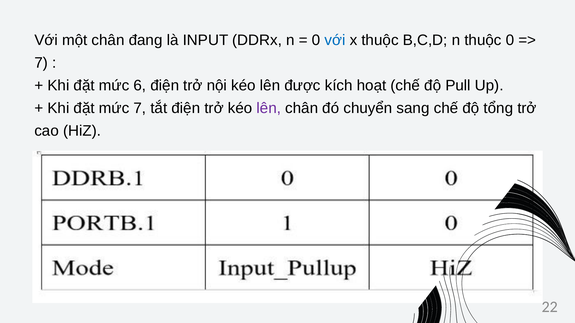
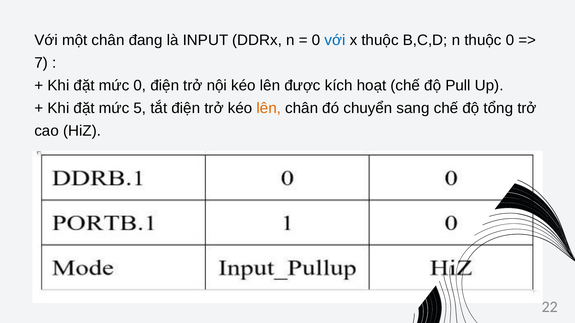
mức 6: 6 -> 0 (140, 86)
mức 7: 7 -> 5 (140, 108)
lên colour: purple -> orange (269, 108)
